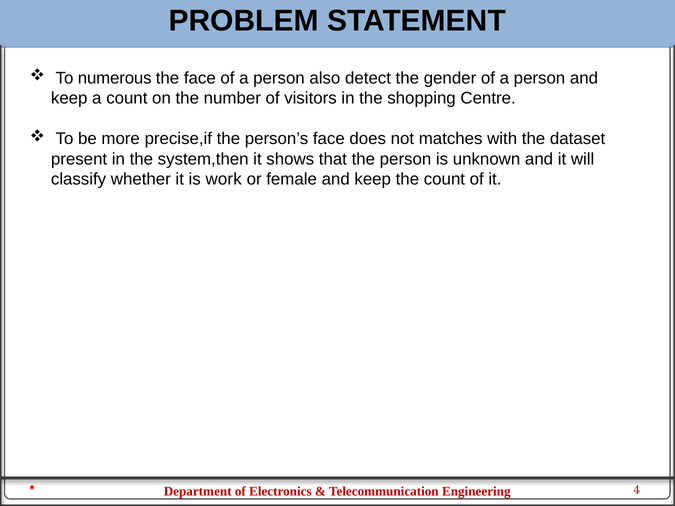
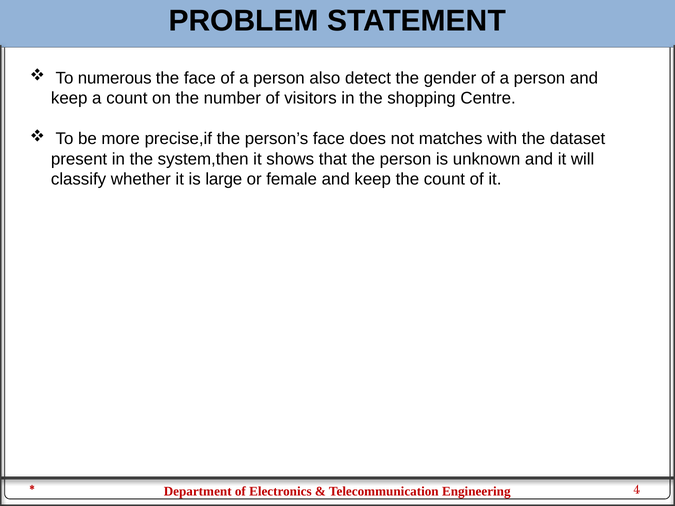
work: work -> large (224, 179)
